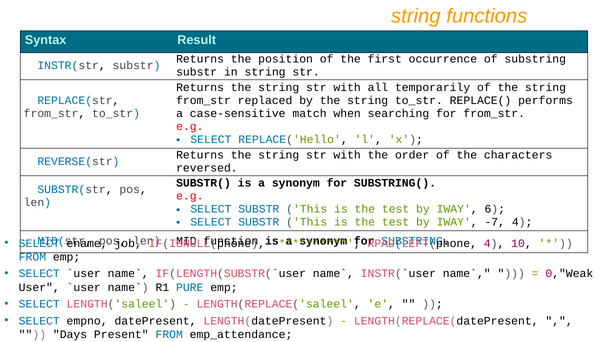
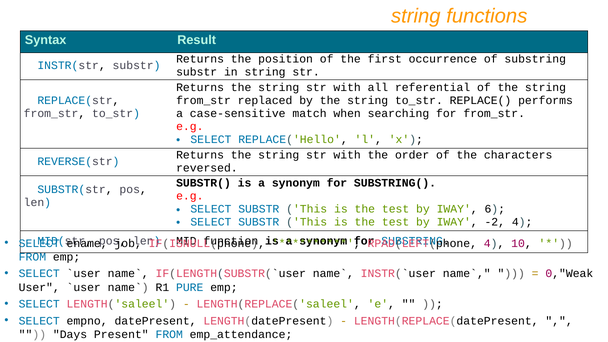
temporarily: temporarily -> referential (433, 88)
-7: -7 -> -2 (495, 222)
